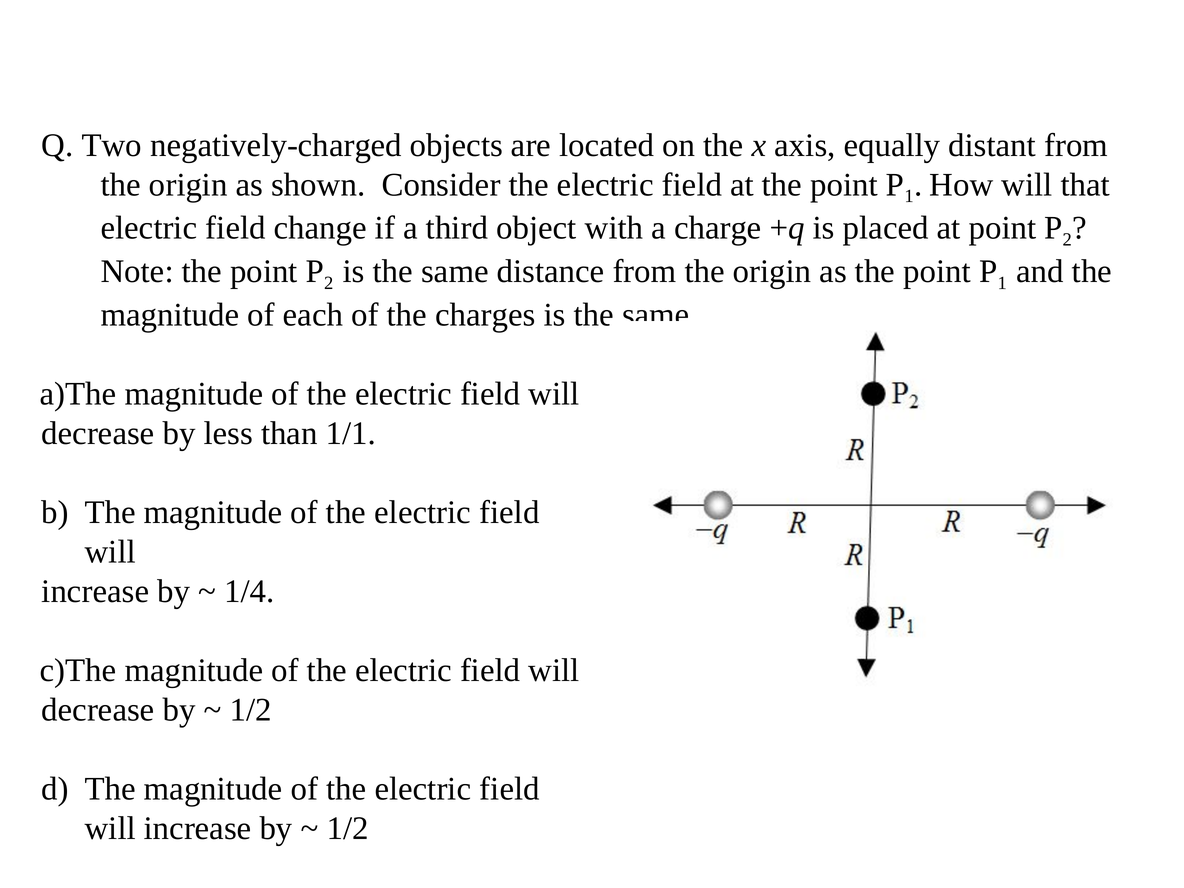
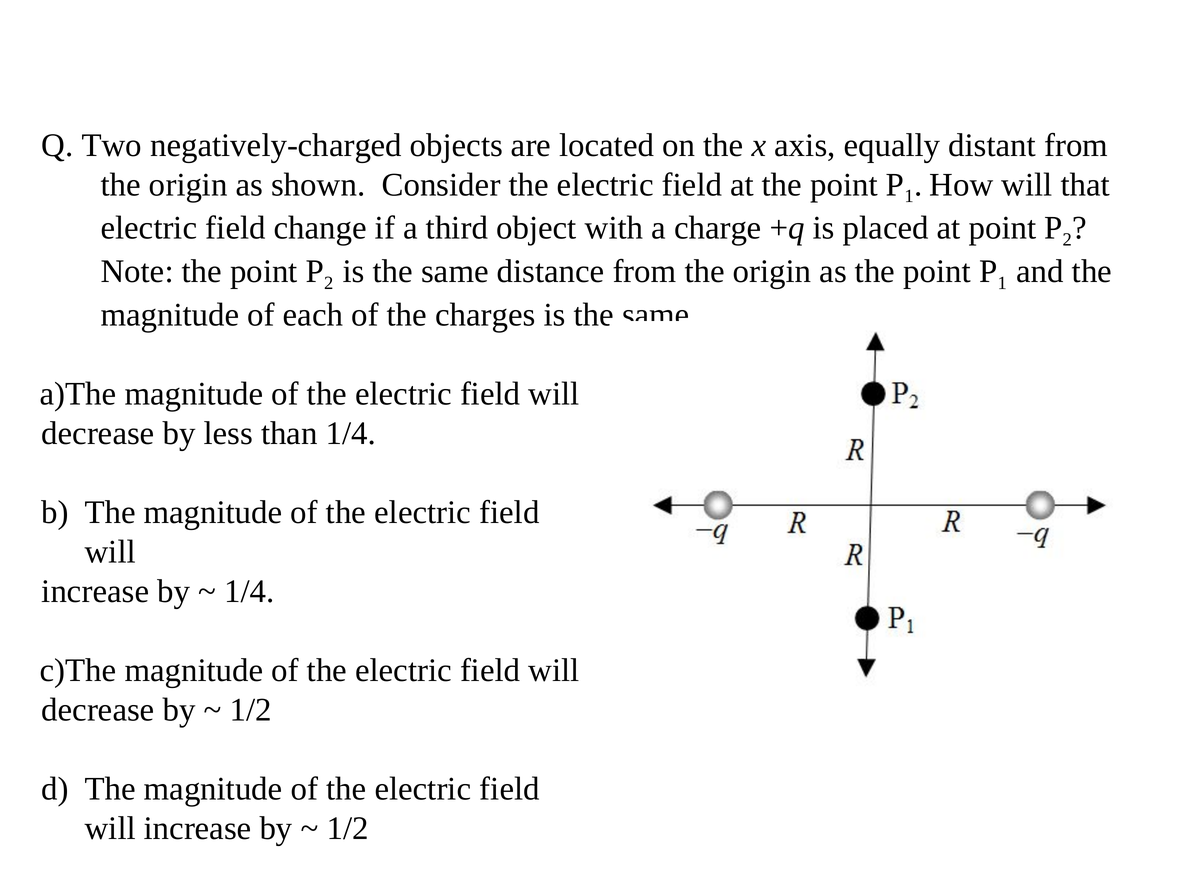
than 1/1: 1/1 -> 1/4 (351, 433)
